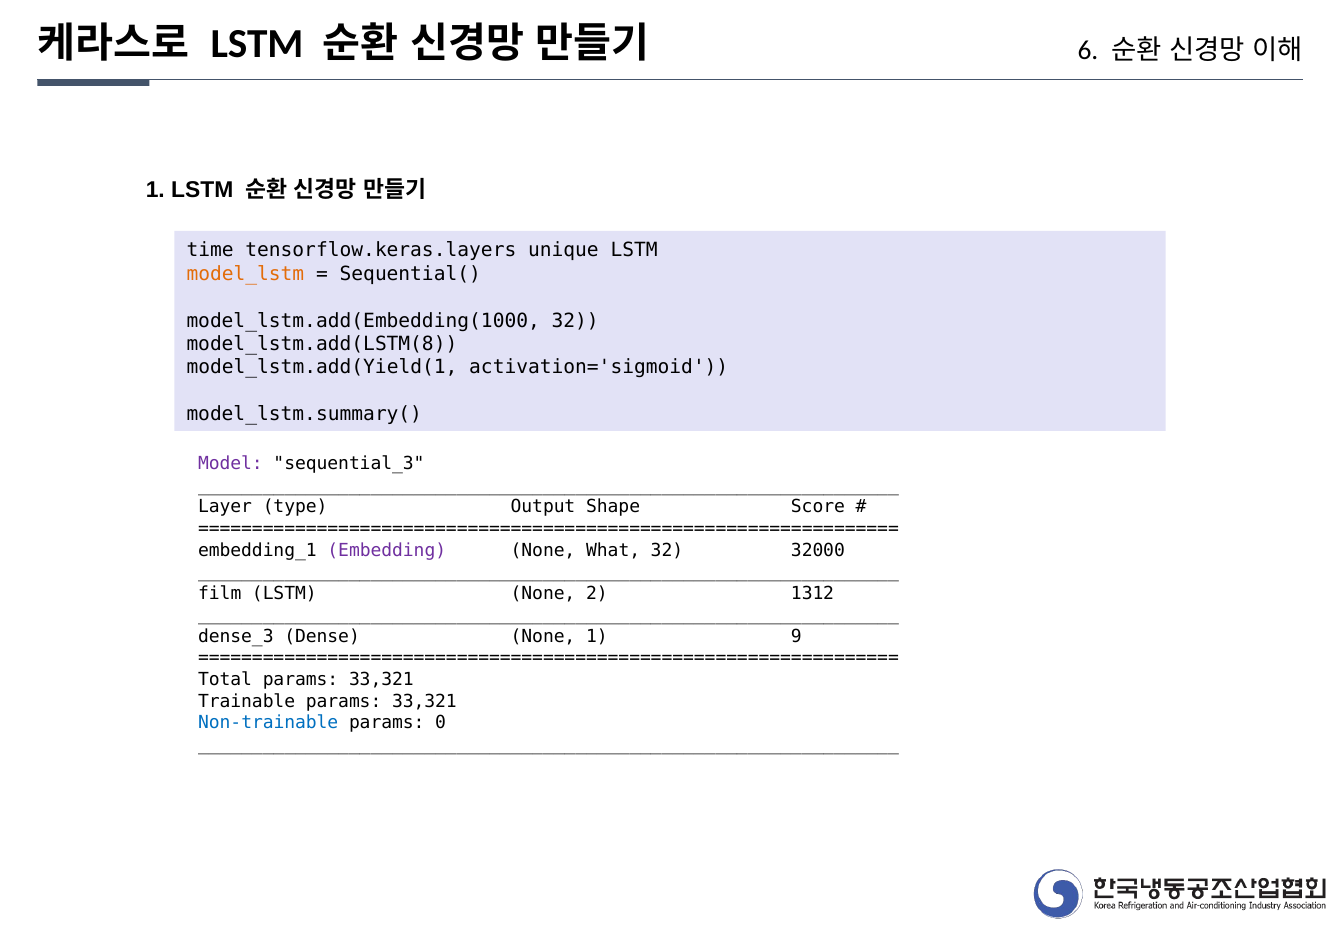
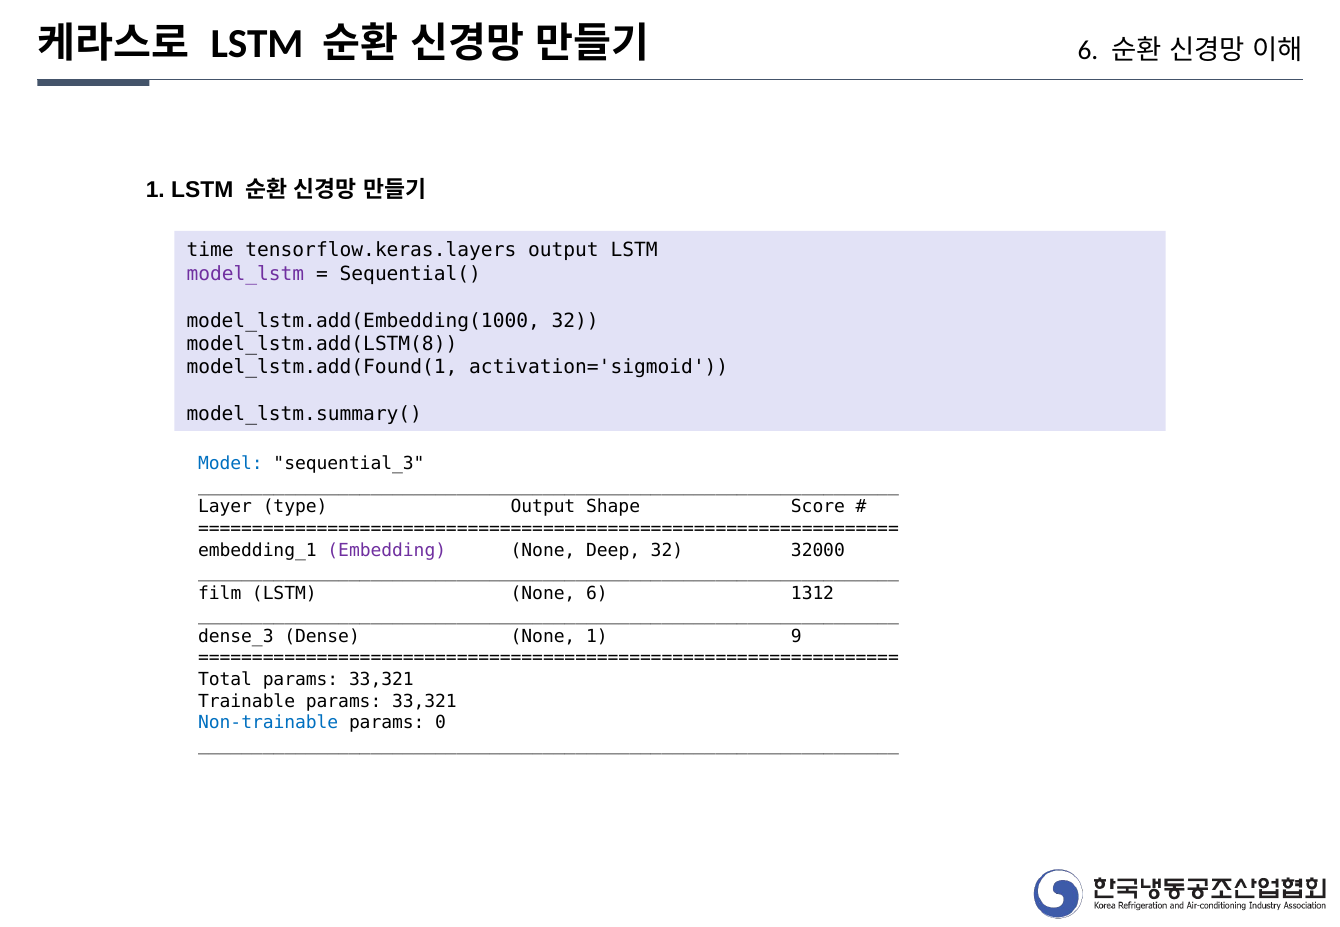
tensorflow.keras.layers unique: unique -> output (563, 250)
model_lstm colour: orange -> purple (245, 274)
model_lstm.add(Yield(1: model_lstm.add(Yield(1 -> model_lstm.add(Found(1 (322, 368)
Model colour: purple -> blue (230, 464)
What: What -> Deep (613, 551)
None 2: 2 -> 6 (597, 594)
